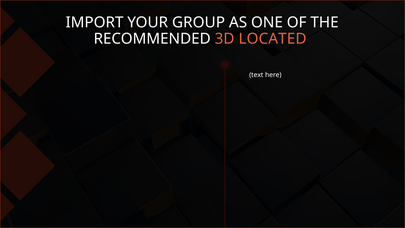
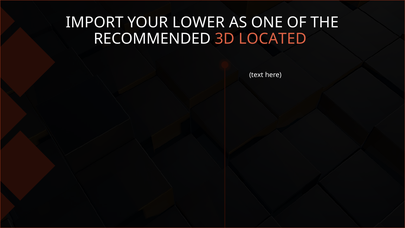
GROUP: GROUP -> LOWER (198, 22)
